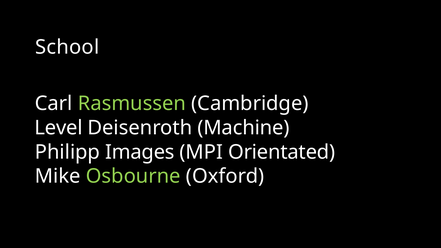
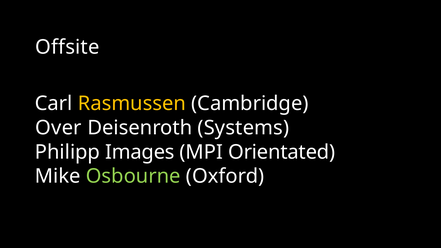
School: School -> Offsite (67, 47)
Rasmussen colour: light green -> yellow (132, 104)
Level: Level -> Over (58, 128)
Machine: Machine -> Systems (243, 128)
